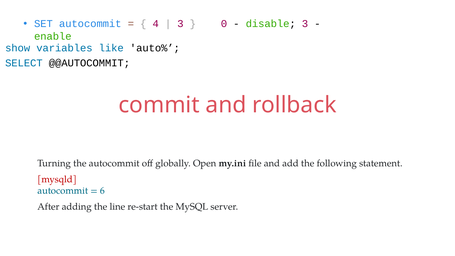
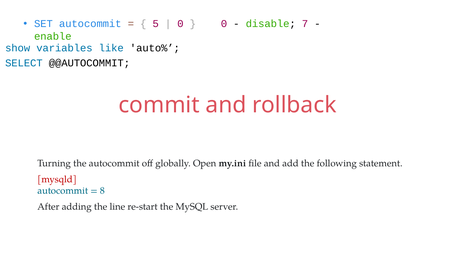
4: 4 -> 5 (156, 24)
3: 3 -> 0 (180, 24)
disable 3: 3 -> 7 (305, 24)
6: 6 -> 8 (102, 191)
